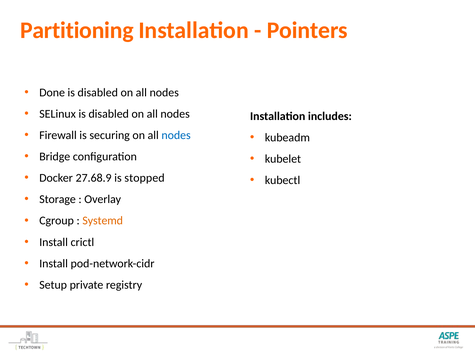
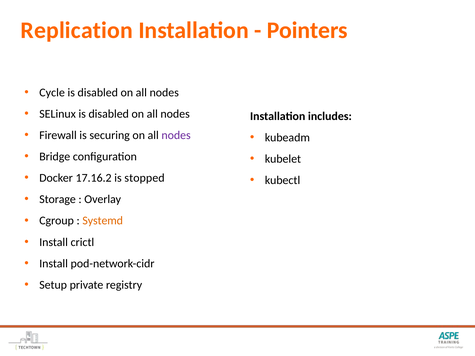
Partitioning: Partitioning -> Replication (77, 30)
Done: Done -> Cycle (52, 93)
nodes colour: blue -> purple (176, 135)
27.68.9: 27.68.9 -> 17.16.2 (94, 178)
